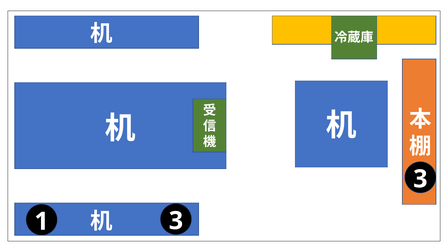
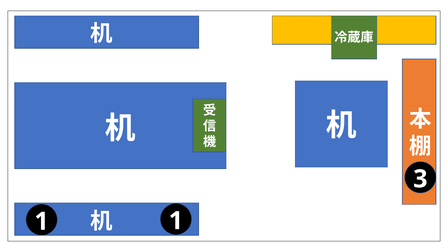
1 3: 3 -> 1 (176, 221)
